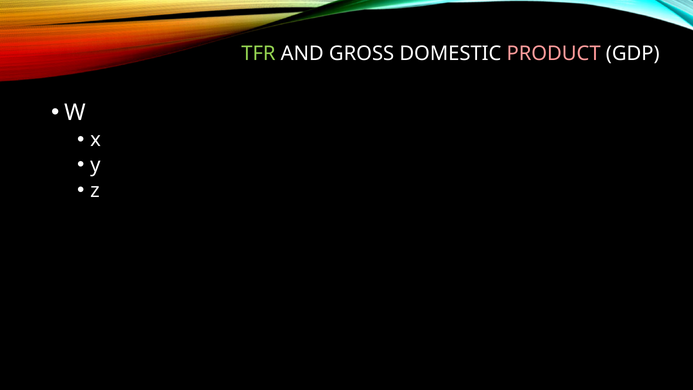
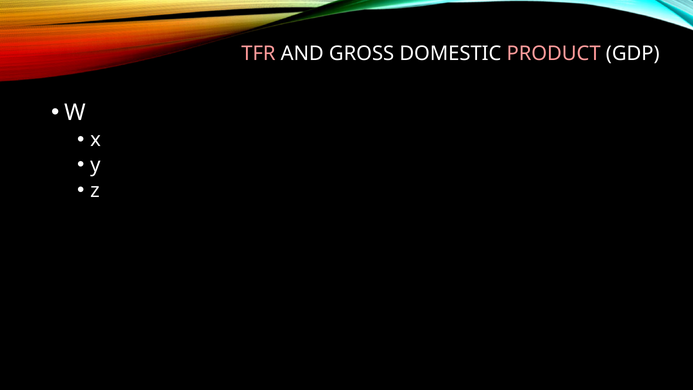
TFR colour: light green -> pink (258, 53)
